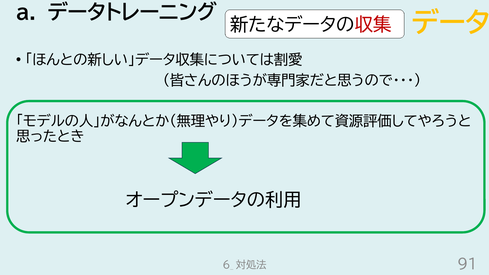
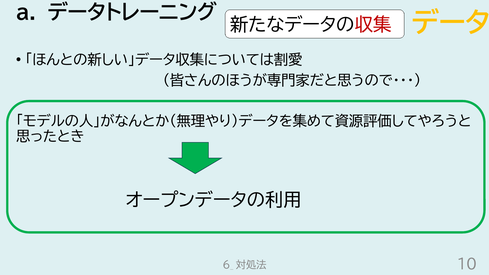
91: 91 -> 10 (467, 264)
